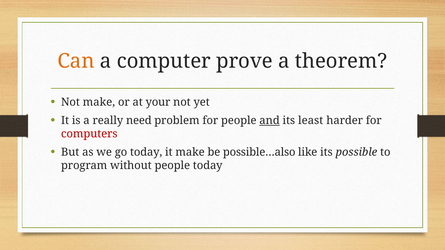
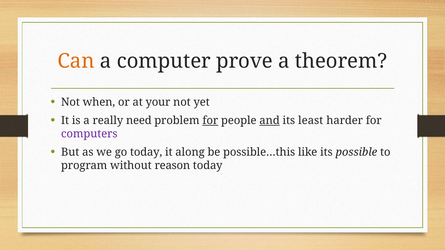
Not make: make -> when (99, 102)
for underline: none -> present (210, 121)
computers colour: red -> purple (89, 134)
it make: make -> along (190, 153)
possible…also: possible…also -> possible…this (259, 153)
without people: people -> reason (172, 166)
